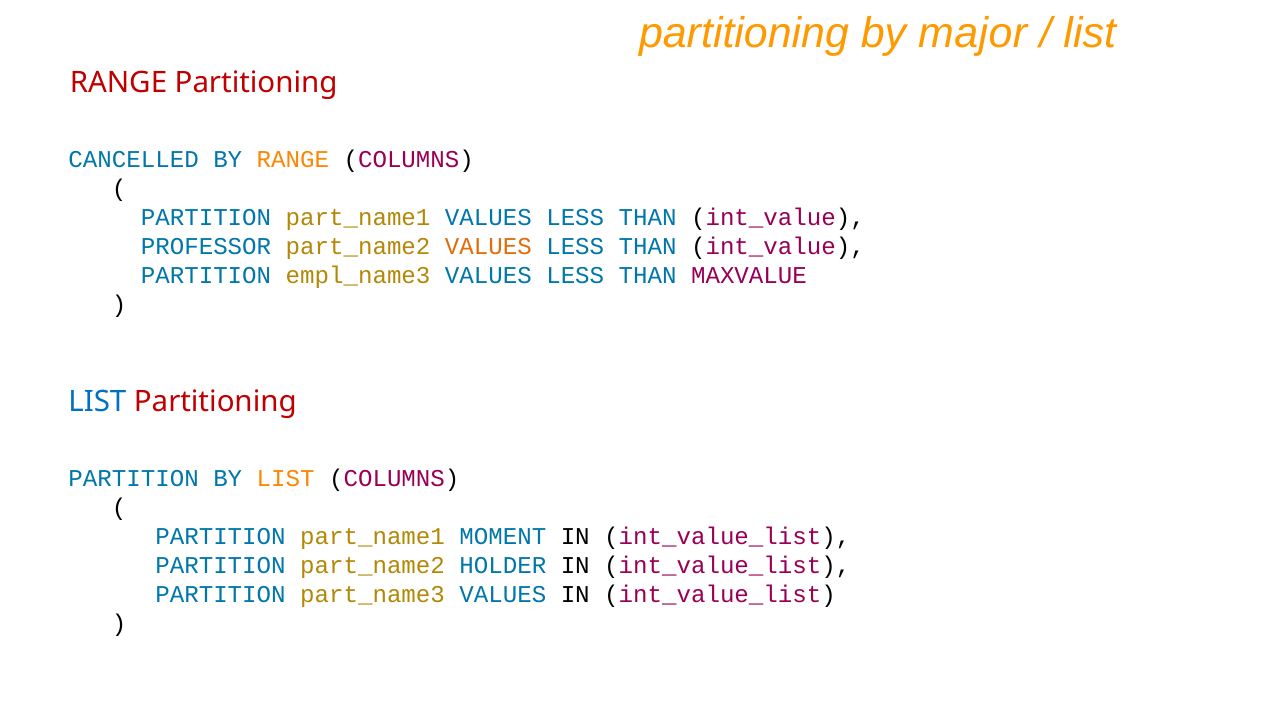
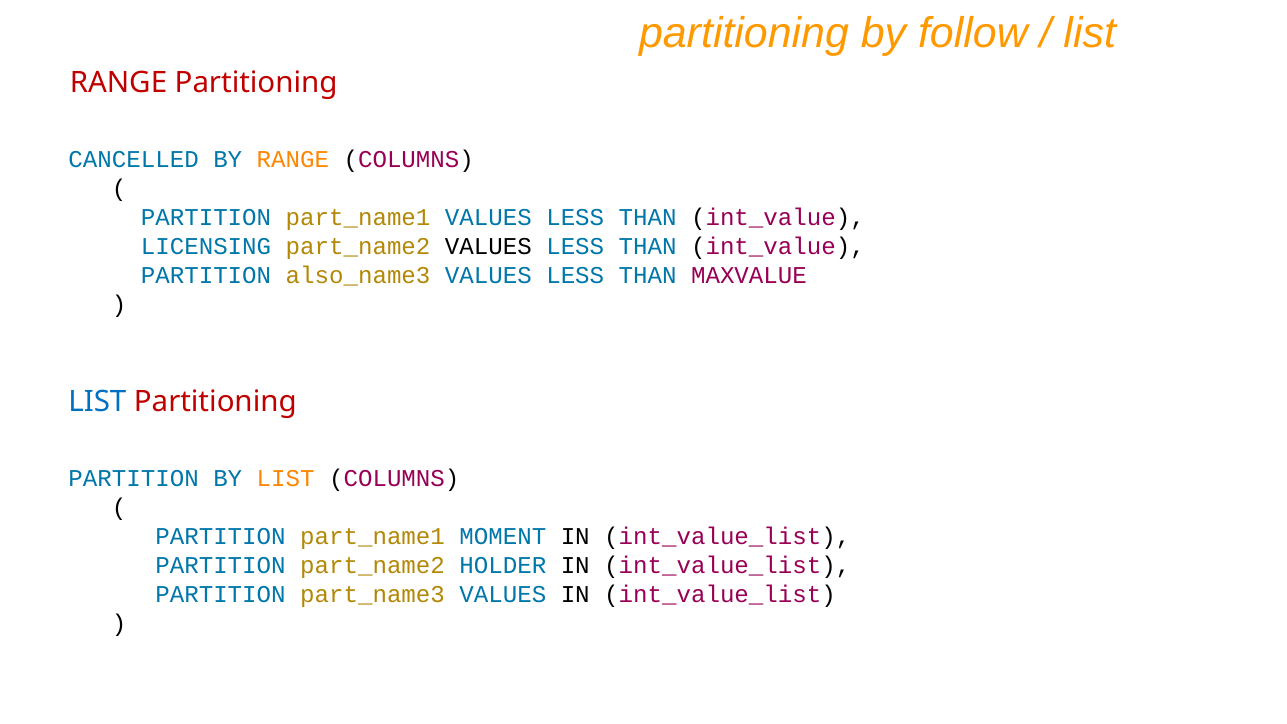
major: major -> follow (973, 33)
PROFESSOR: PROFESSOR -> LICENSING (206, 247)
VALUES colour: orange -> black (488, 247)
empl_name3: empl_name3 -> also_name3 (358, 275)
